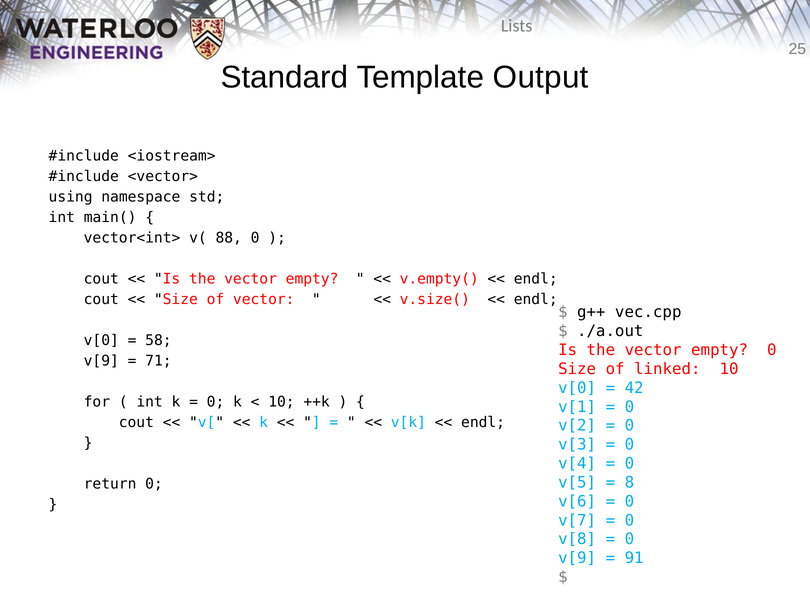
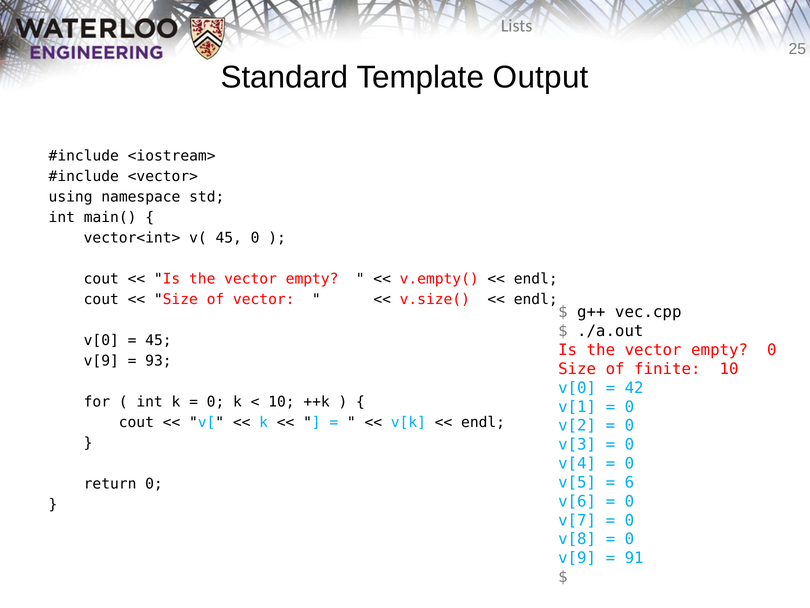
v( 88: 88 -> 45 (229, 238)
58: 58 -> 45 (158, 340)
71: 71 -> 93 (158, 361)
linked: linked -> finite (667, 369)
8: 8 -> 6 (629, 482)
